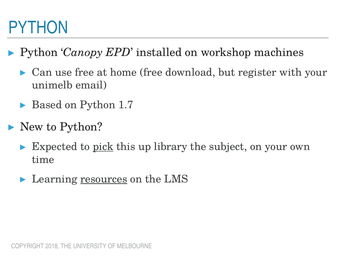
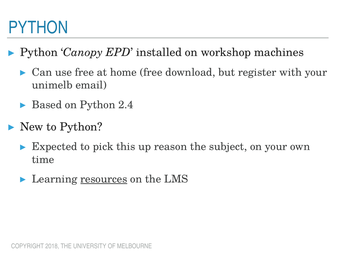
1.7: 1.7 -> 2.4 (126, 105)
pick underline: present -> none (103, 147)
library: library -> reason (171, 147)
